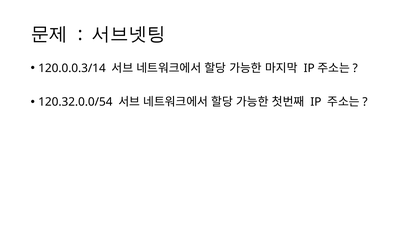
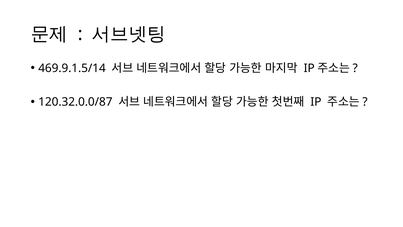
120.0.0.3/14: 120.0.0.3/14 -> 469.9.1.5/14 (72, 68)
120.32.0.0/54: 120.32.0.0/54 -> 120.32.0.0/87 (75, 102)
